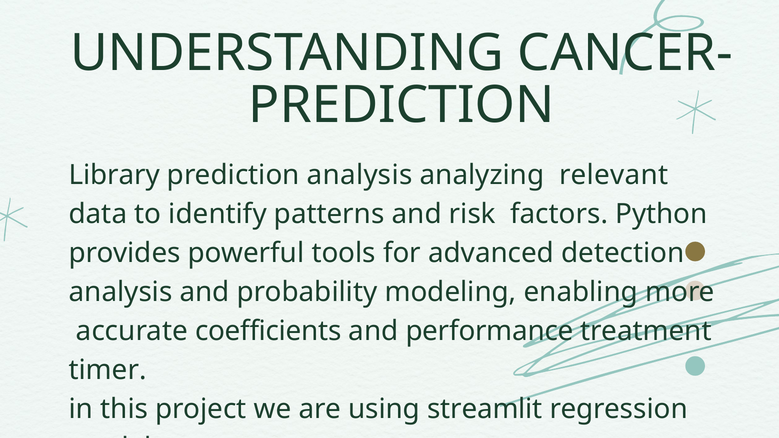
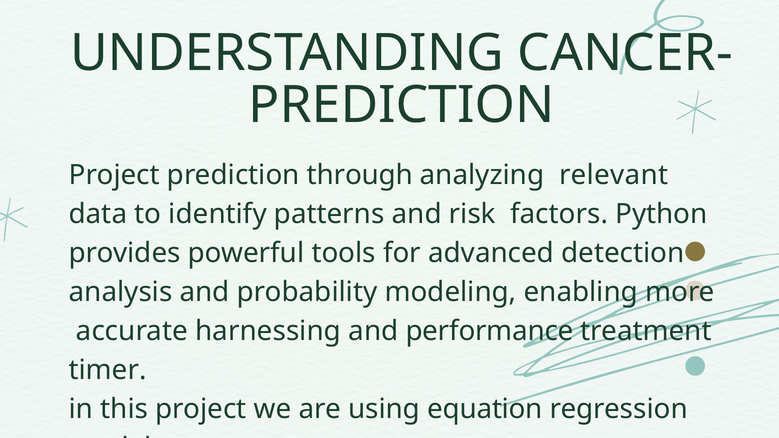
Library: Library -> Project (114, 175)
prediction analysis: analysis -> through (360, 175)
coefficients: coefficients -> harnessing (268, 331)
streamlit: streamlit -> equation (485, 409)
